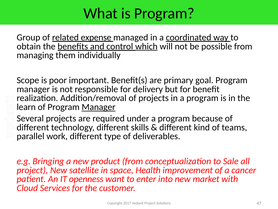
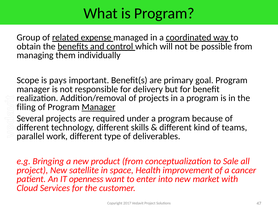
which underline: present -> none (146, 46)
poor: poor -> pays (58, 80)
learn: learn -> filing (26, 107)
